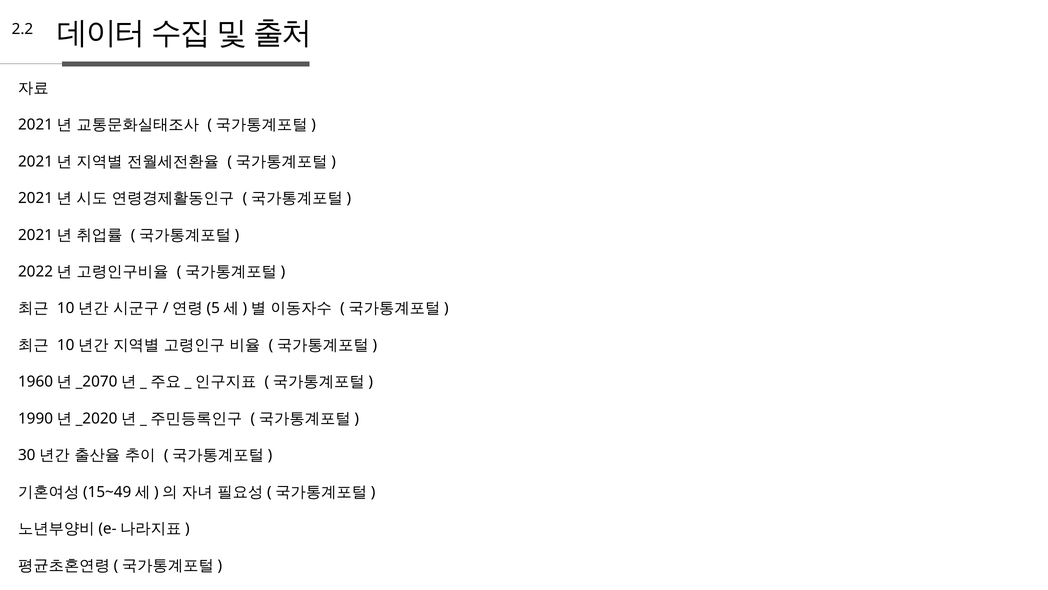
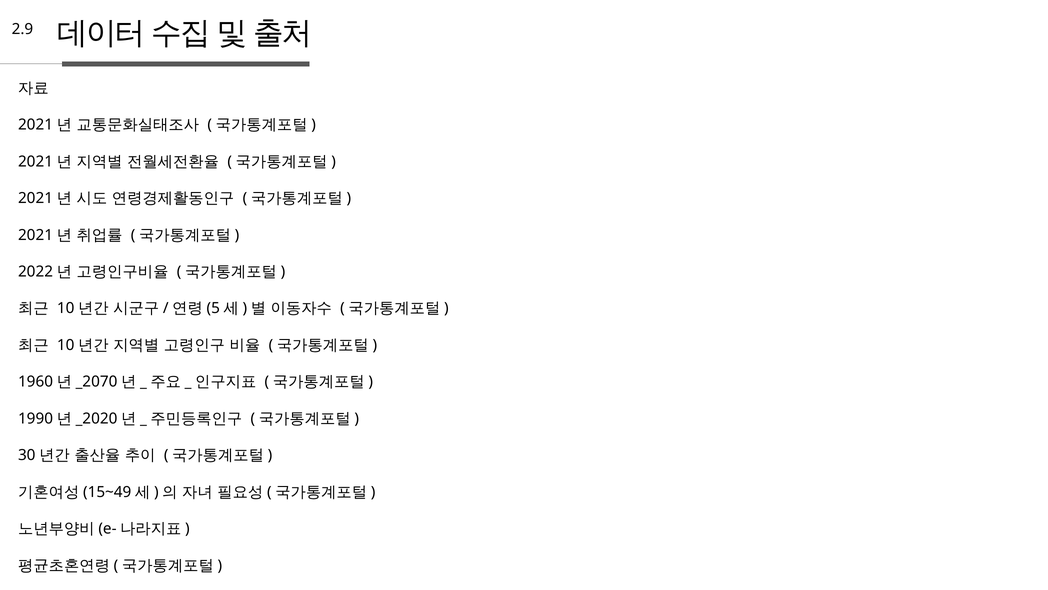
2.2: 2.2 -> 2.9 (22, 29)
